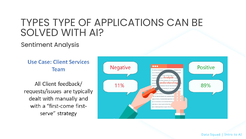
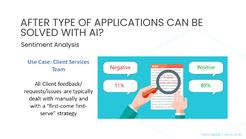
TYPES: TYPES -> AFTER (35, 23)
